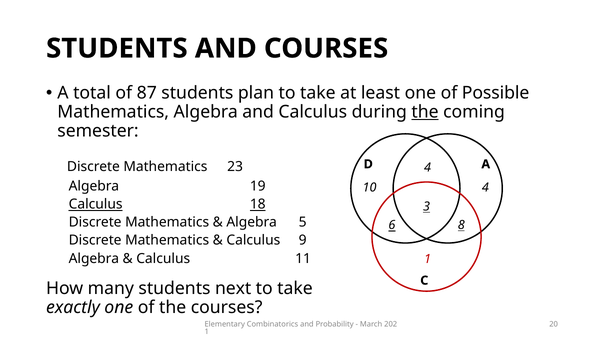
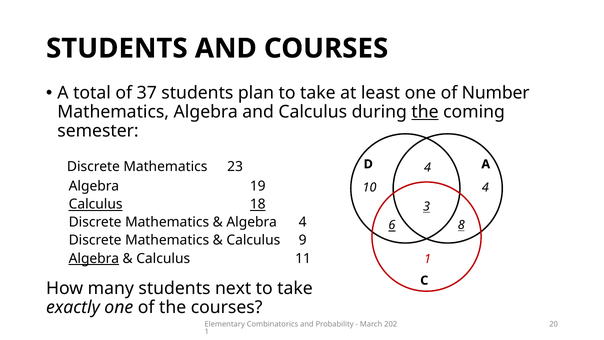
87: 87 -> 37 (147, 93)
Possible: Possible -> Number (496, 93)
Algebra 5: 5 -> 4 (303, 222)
Algebra underline: none -> present (94, 258)
